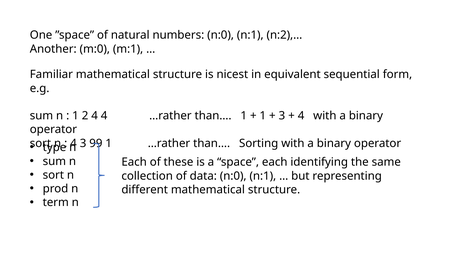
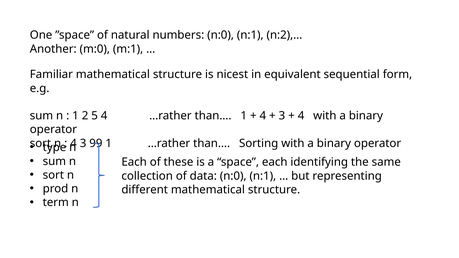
2 4: 4 -> 5 (95, 116)
1: 1 -> 4 (263, 116)
